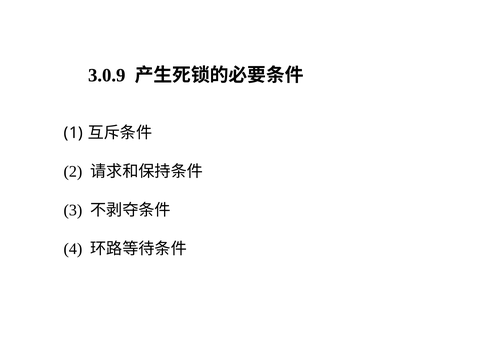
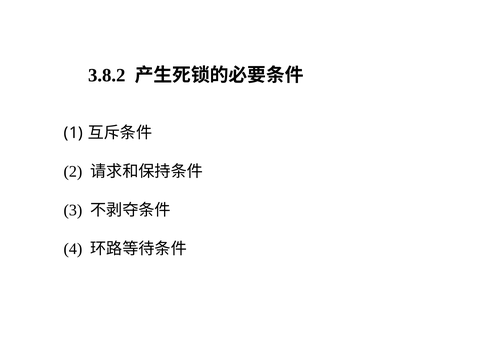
3.0.9: 3.0.9 -> 3.8.2 (107, 75)
